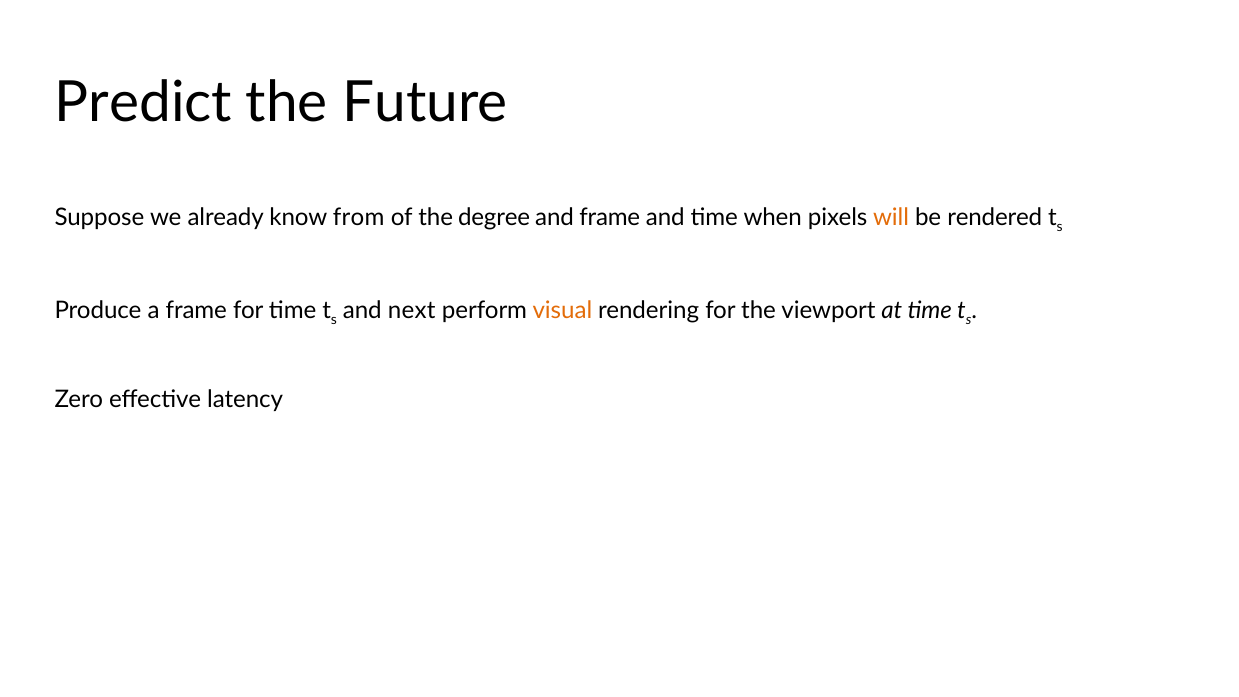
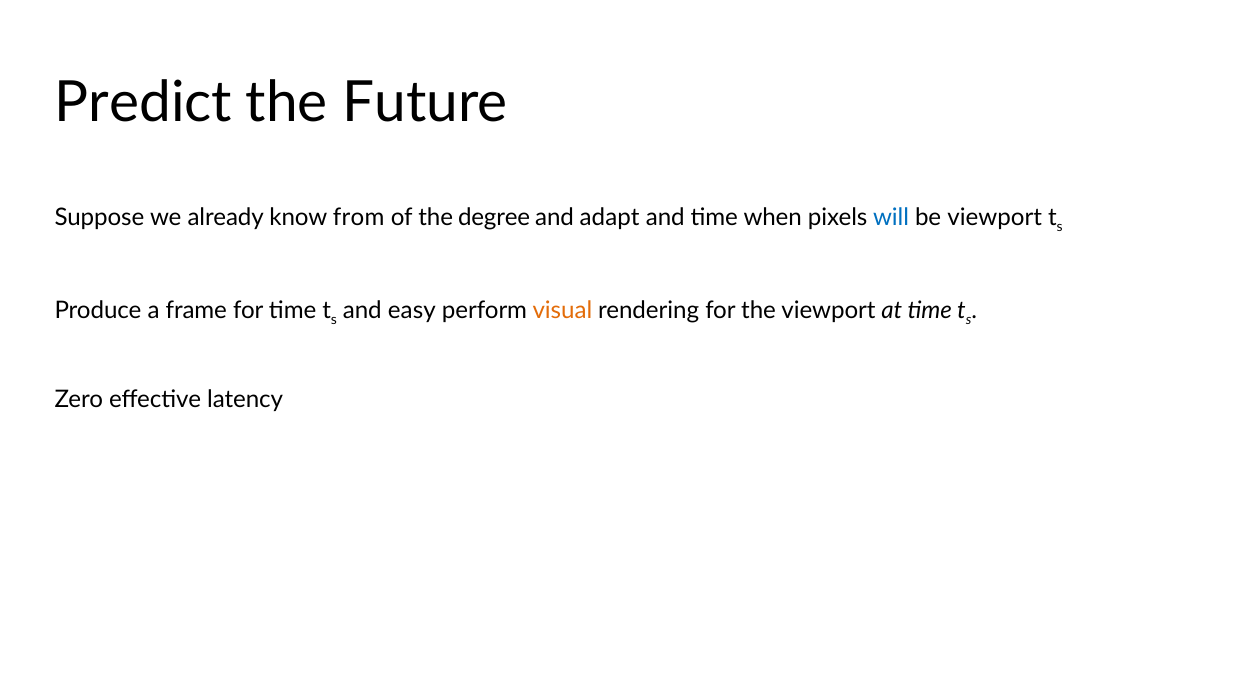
and frame: frame -> adapt (610, 218)
will colour: orange -> blue (891, 218)
be rendered: rendered -> viewport (995, 218)
next: next -> easy (412, 311)
